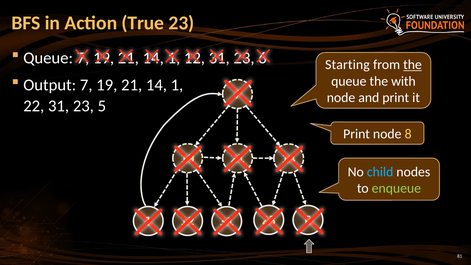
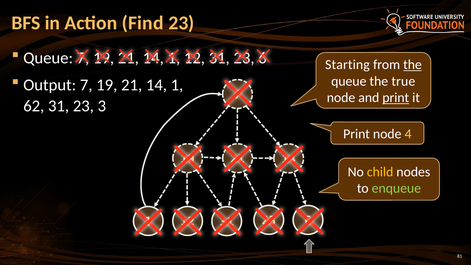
True: True -> Find (143, 23)
with: with -> true (403, 81)
print underline: none -> present (396, 98)
22: 22 -> 62 (34, 106)
5: 5 -> 3 (102, 106)
8: 8 -> 4 (408, 134)
child colour: light blue -> yellow (380, 172)
